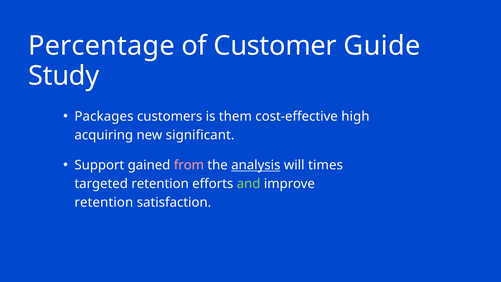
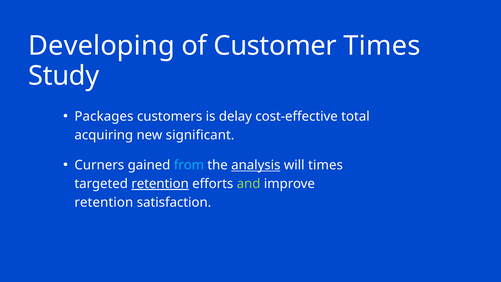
Percentage: Percentage -> Developing (101, 46)
Customer Guide: Guide -> Times (382, 46)
them: them -> delay (235, 116)
high: high -> total (355, 116)
Support: Support -> Curners (99, 165)
from colour: pink -> light blue (189, 165)
retention underline: none -> present (160, 184)
